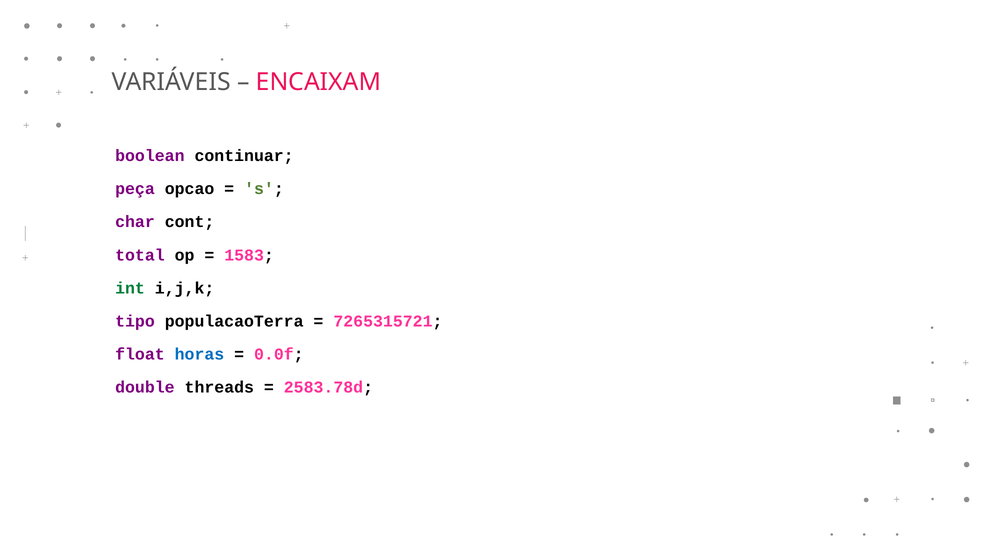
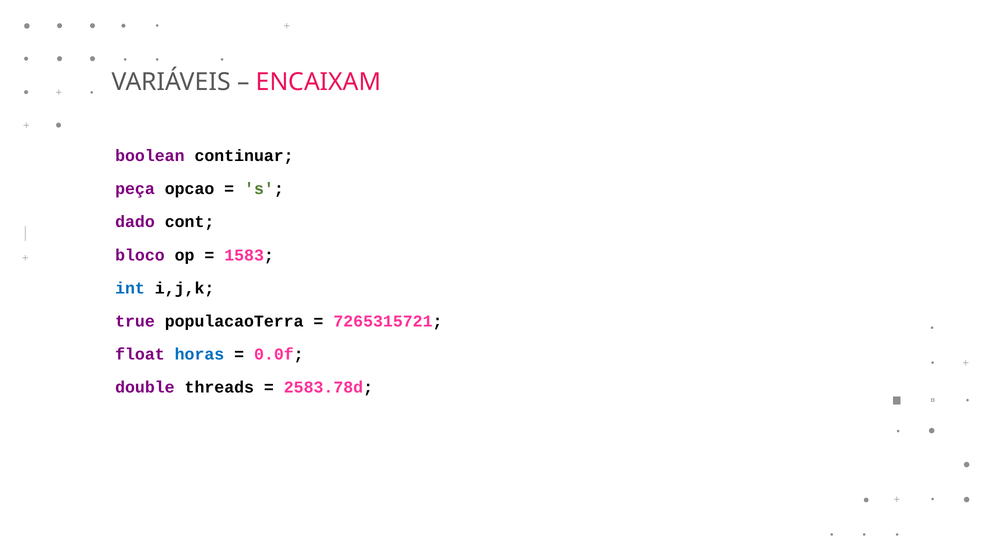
char: char -> dado (135, 222)
total: total -> bloco (140, 255)
int colour: green -> blue (130, 288)
tipo: tipo -> true (135, 321)
